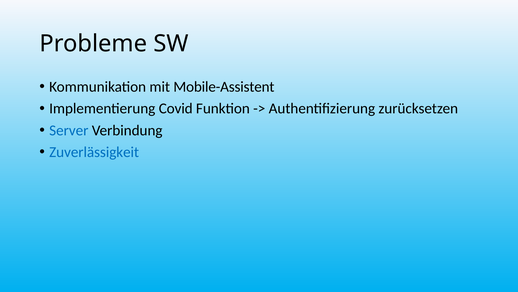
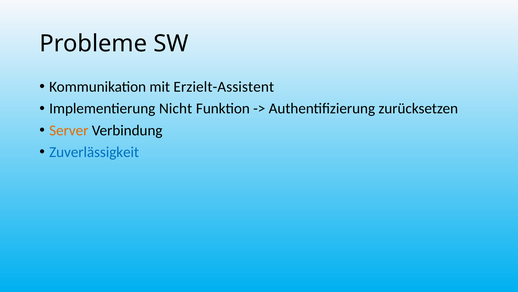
Mobile-Assistent: Mobile-Assistent -> Erzielt-Assistent (224, 87)
Covid: Covid -> Nicht (176, 108)
Server colour: blue -> orange (69, 130)
